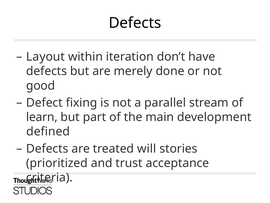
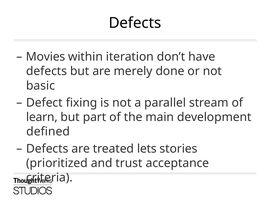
Layout: Layout -> Movies (46, 57)
good: good -> basic (41, 85)
will: will -> lets (147, 148)
